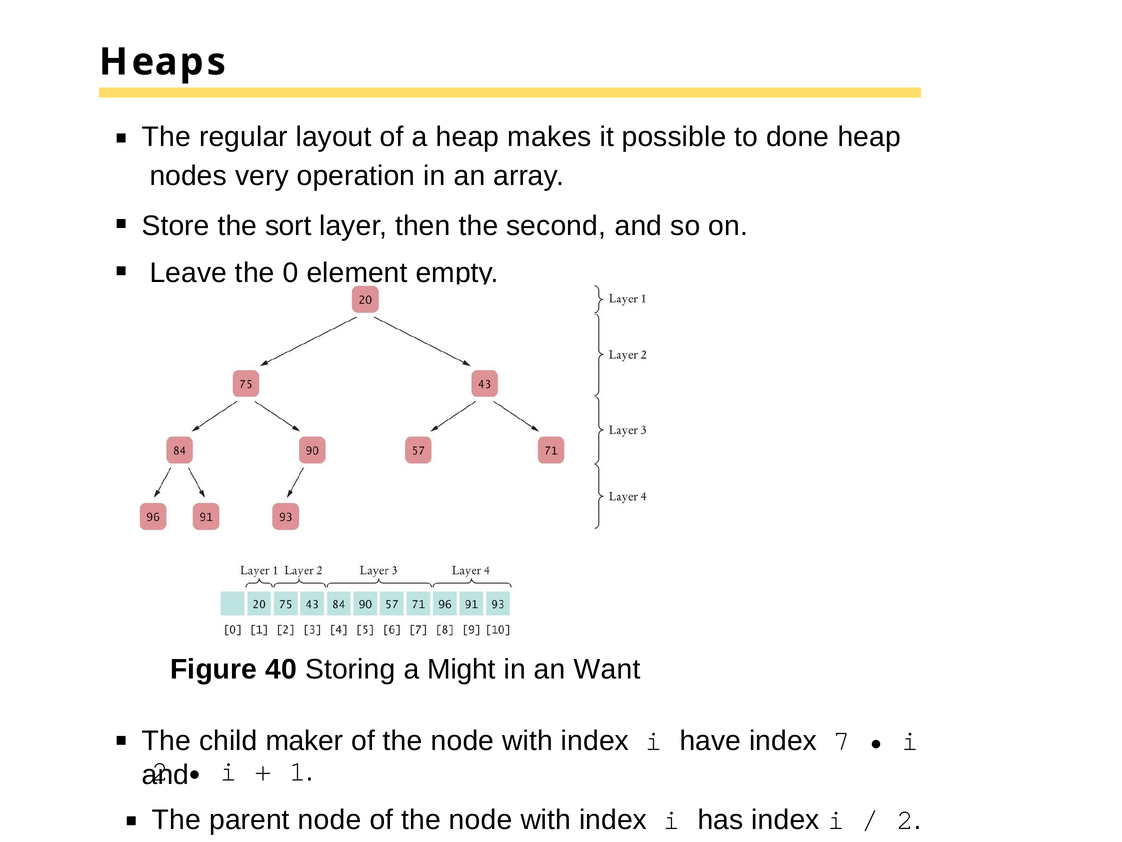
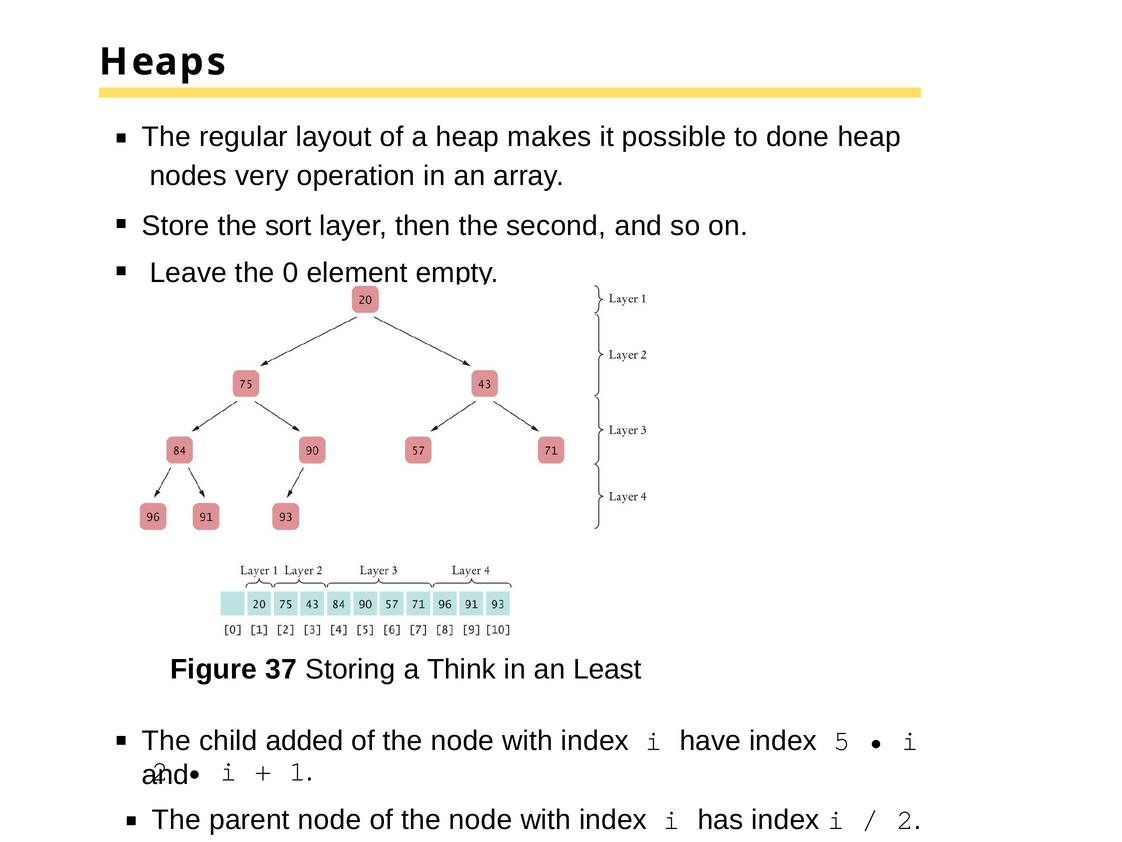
40: 40 -> 37 (281, 669)
Might: Might -> Think (462, 669)
Want: Want -> Least (608, 669)
maker: maker -> added (304, 741)
7: 7 -> 5 (842, 741)
